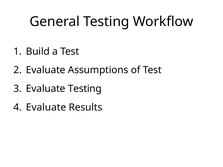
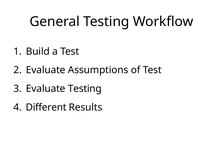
Evaluate: Evaluate -> Different (46, 107)
